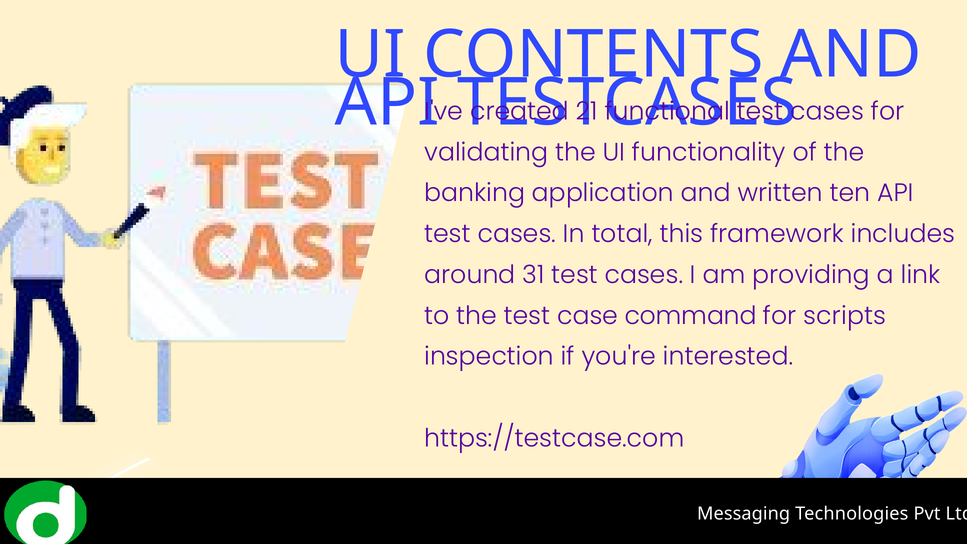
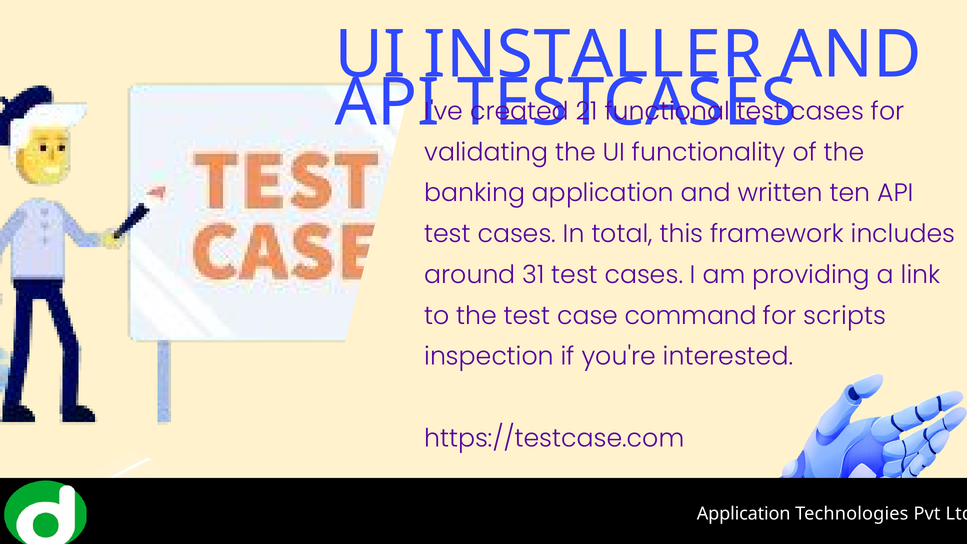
CONTENTS: CONTENTS -> INSTALLER (593, 55)
Messaging: Messaging -> Application (744, 514)
